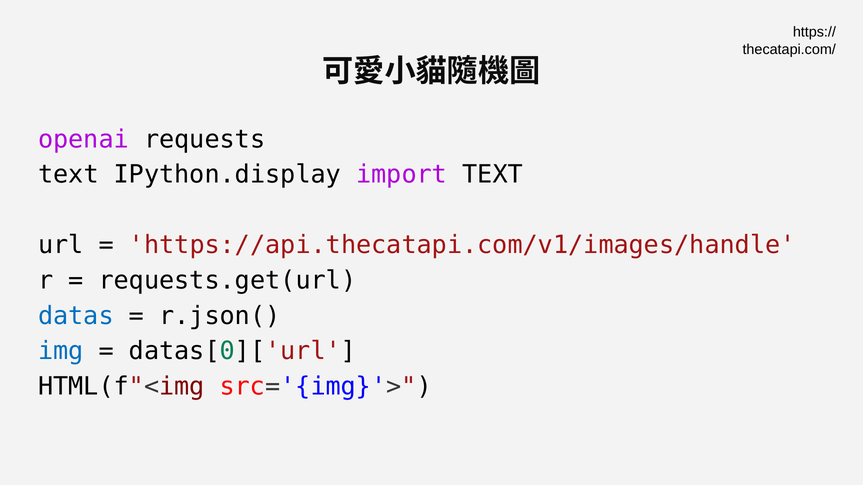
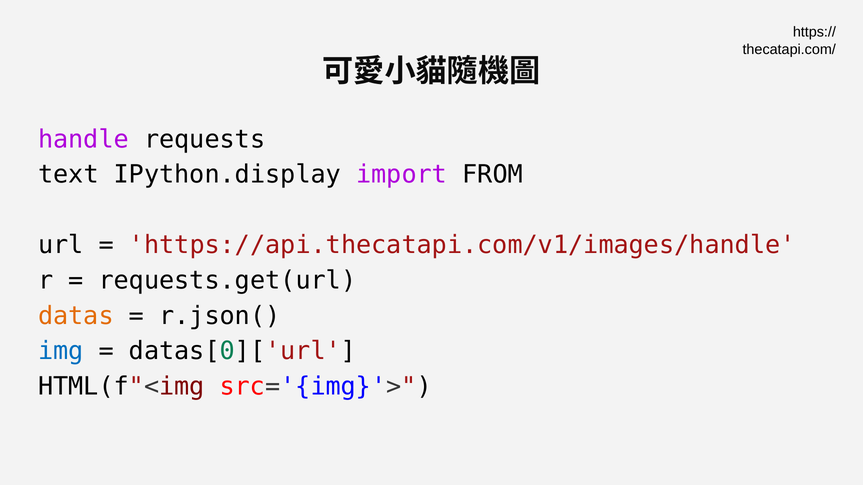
openai: openai -> handle (83, 139)
import TEXT: TEXT -> FROM (493, 175)
datas colour: blue -> orange (76, 316)
